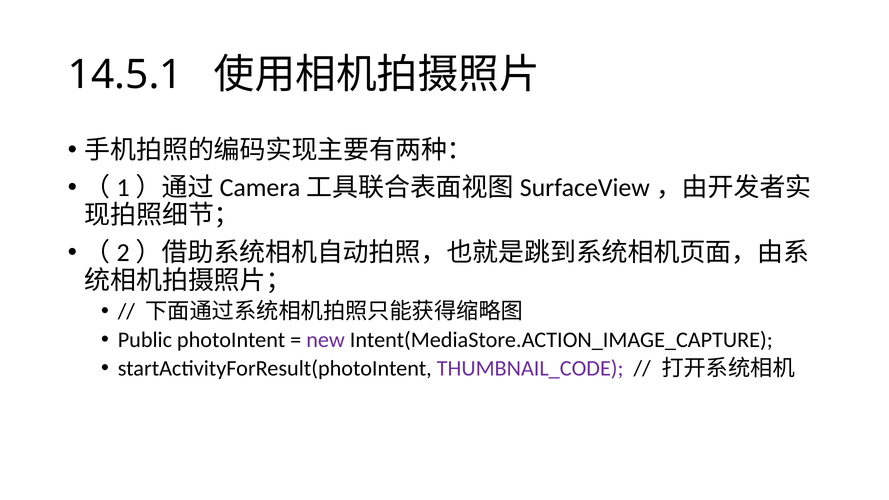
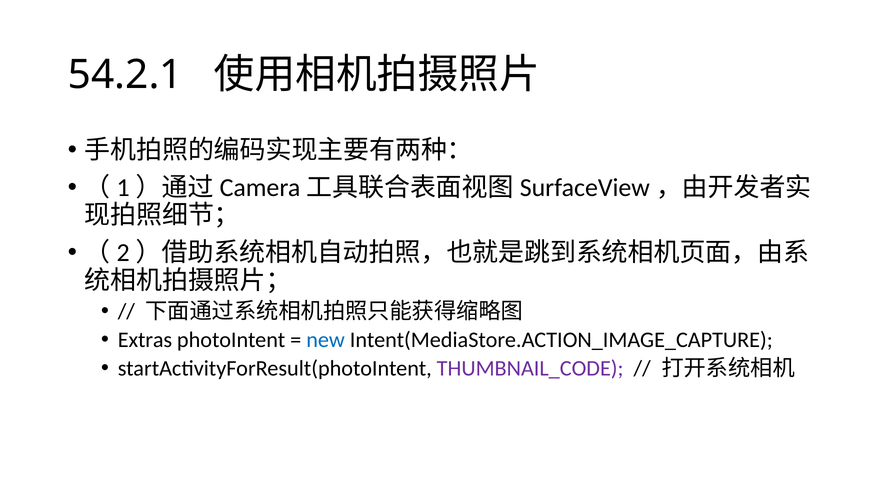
14.5.1: 14.5.1 -> 54.2.1 (125, 75)
Public: Public -> Extras (145, 340)
new colour: purple -> blue (326, 340)
